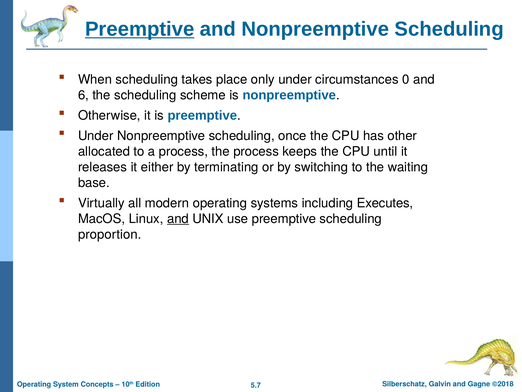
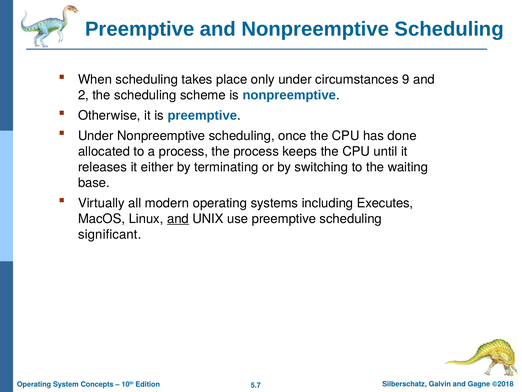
Preemptive underline: present -> none (140, 29)
0: 0 -> 9 (406, 79)
6: 6 -> 2 (83, 95)
other: other -> done (402, 136)
proportion: proportion -> significant (110, 234)
